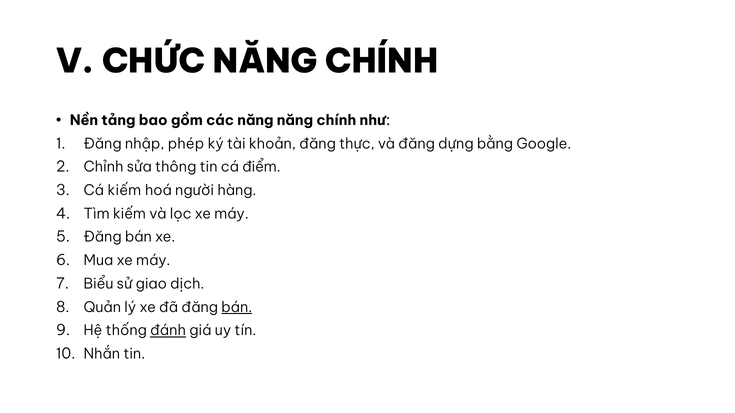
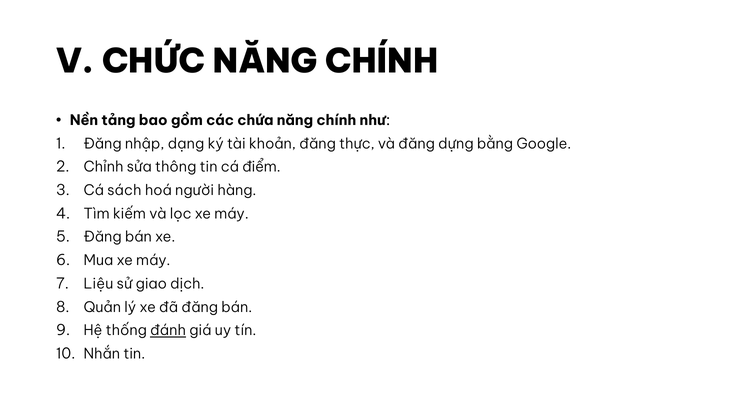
các năng: năng -> chứa (255, 121)
phép: phép -> dạng (186, 144)
Cá kiếm: kiếm -> sách (124, 191)
Biểu: Biểu -> Liệu (98, 284)
bán underline: present -> none (237, 308)
